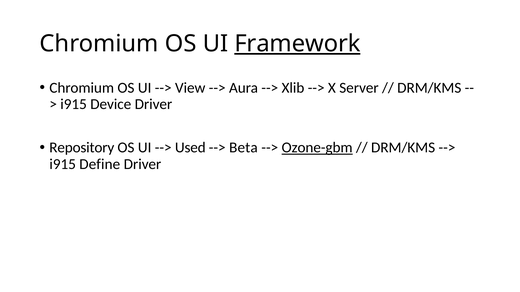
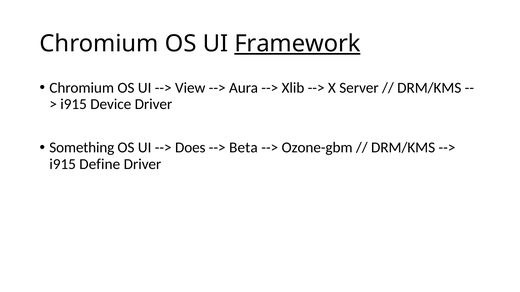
Repository: Repository -> Something (82, 148)
Used: Used -> Does (190, 148)
Ozone-gbm underline: present -> none (317, 148)
